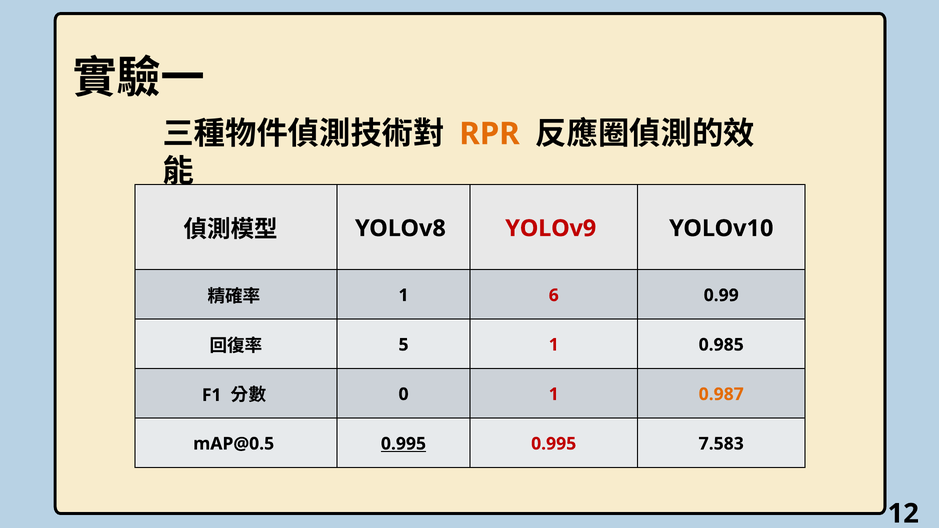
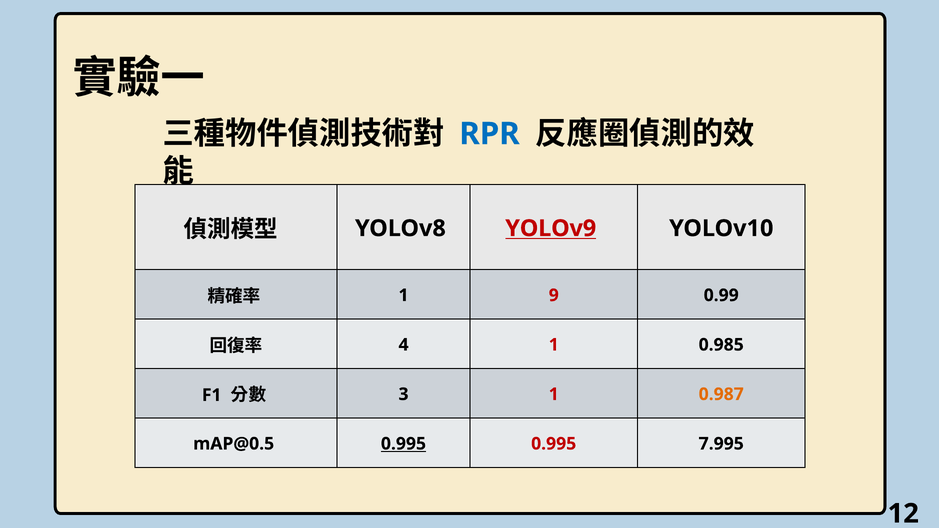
RPR colour: orange -> blue (490, 134)
YOLOv9 underline: none -> present (551, 228)
6: 6 -> 9 (554, 295)
5: 5 -> 4 (404, 345)
0: 0 -> 3 (404, 394)
7.583: 7.583 -> 7.995 (721, 444)
